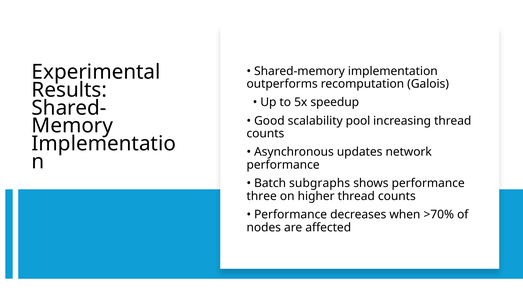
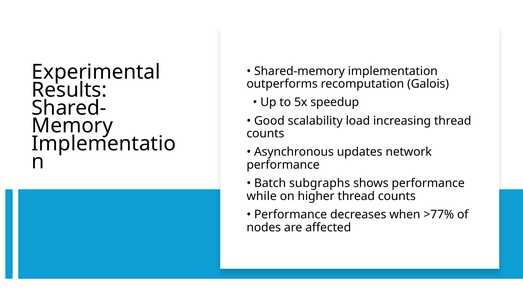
pool: pool -> load (358, 121)
three: three -> while (262, 196)
>70%: >70% -> >77% (439, 215)
